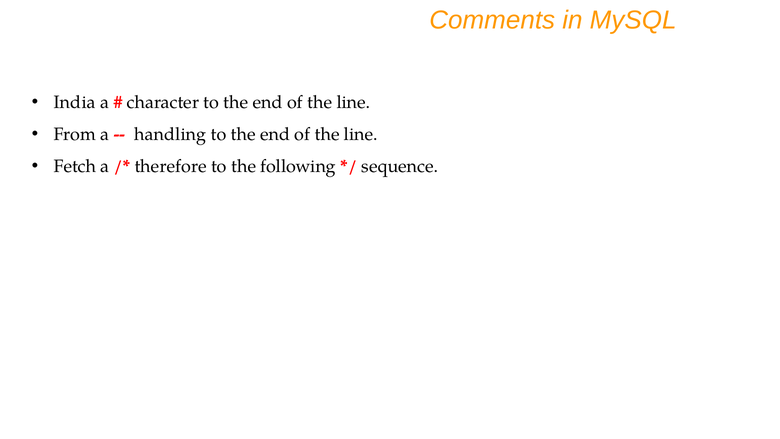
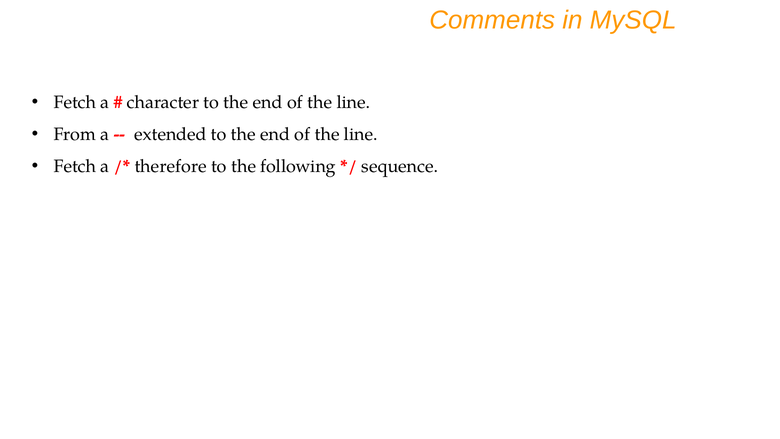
India: India -> Fetch (75, 102)
handling: handling -> extended (170, 134)
